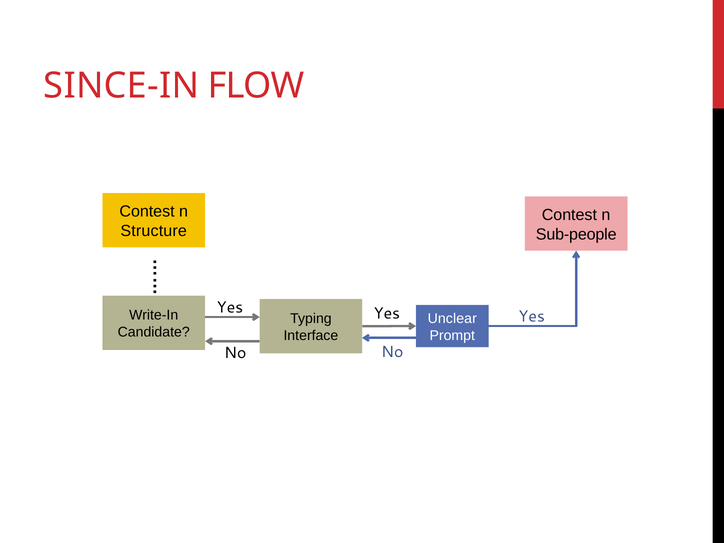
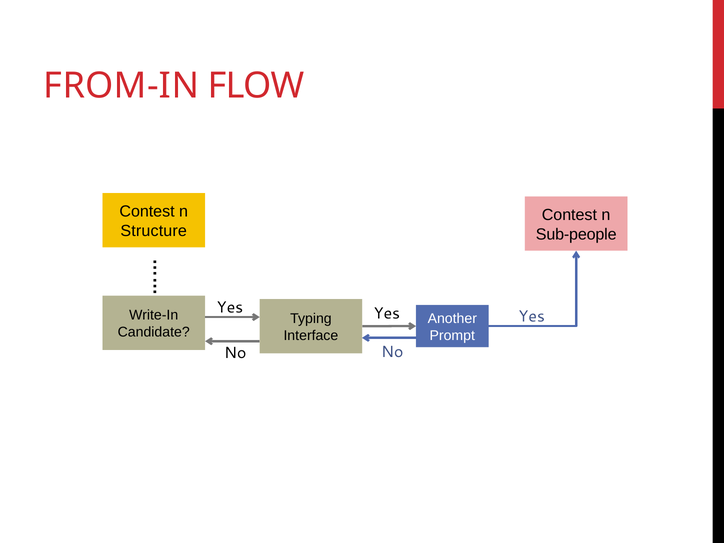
SINCE-IN: SINCE-IN -> FROM-IN (121, 86)
Unclear: Unclear -> Another (452, 319)
